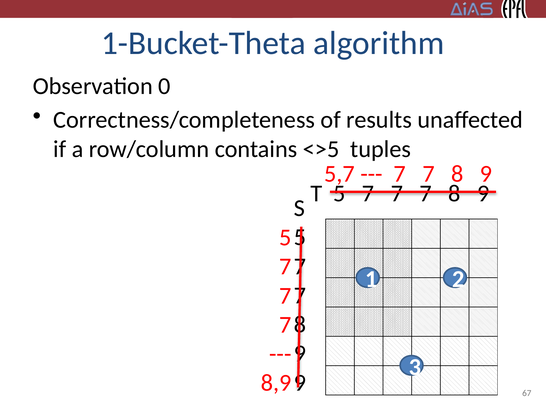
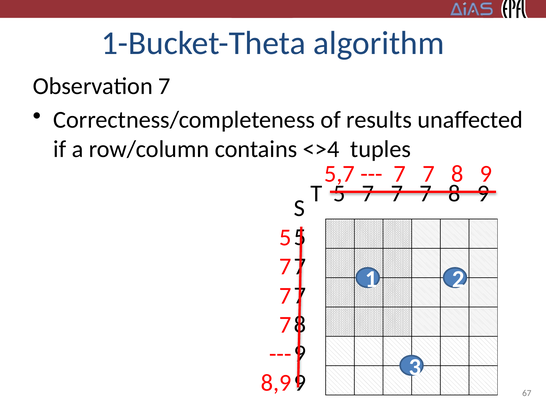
Observation 0: 0 -> 7 (164, 86)
<>5: <>5 -> <>4 (321, 149)
